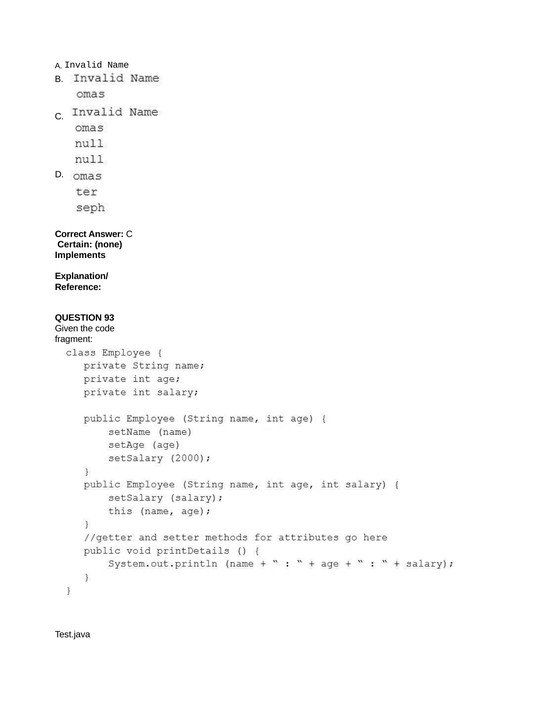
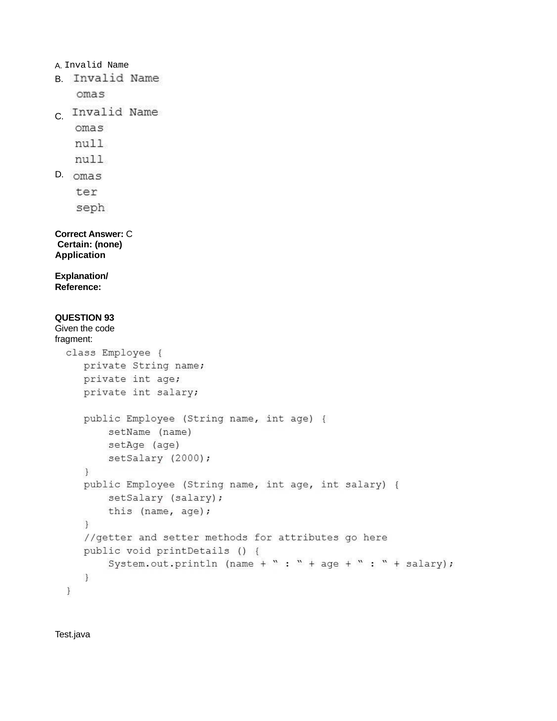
Implements: Implements -> Application (80, 255)
